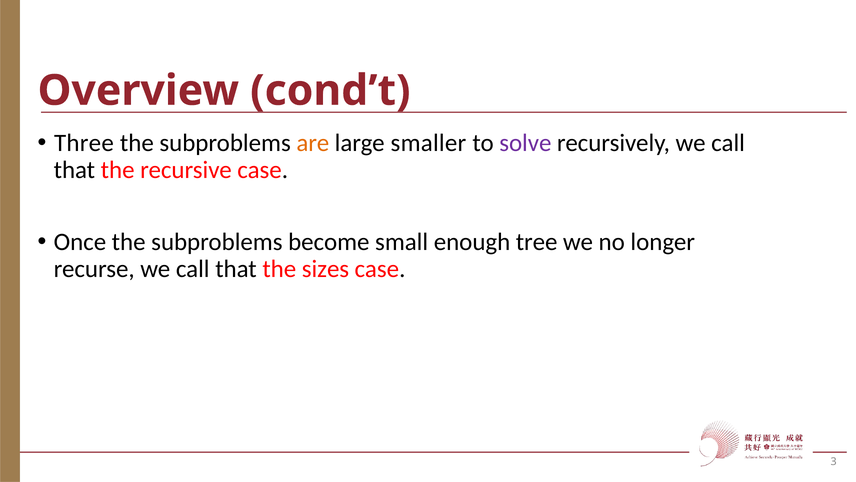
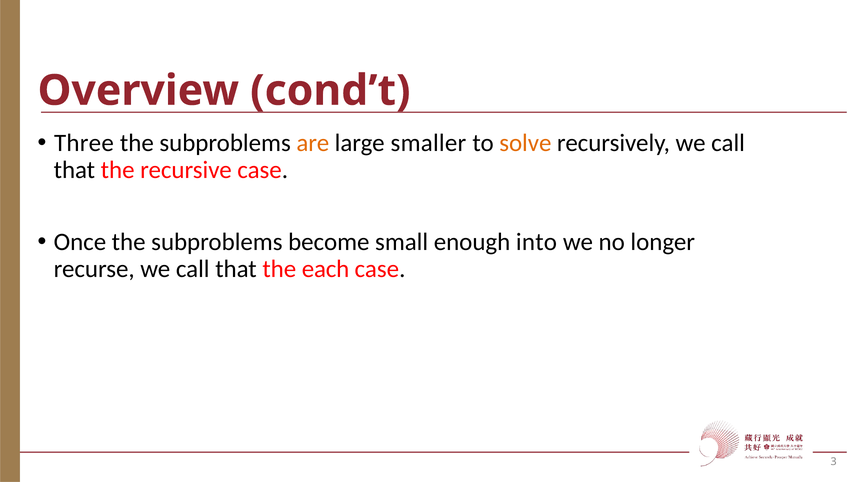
solve colour: purple -> orange (525, 143)
tree: tree -> into (536, 242)
sizes: sizes -> each (326, 269)
